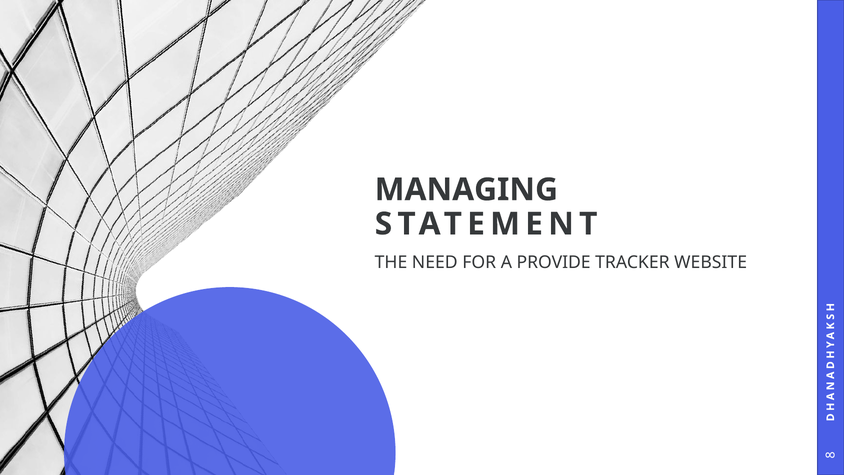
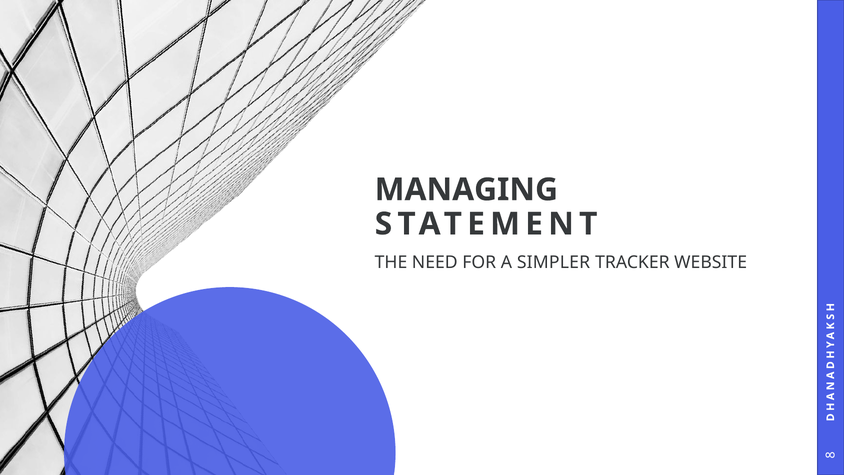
PROVIDE: PROVIDE -> SIMPLER (553, 262)
